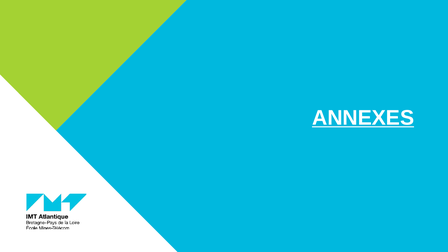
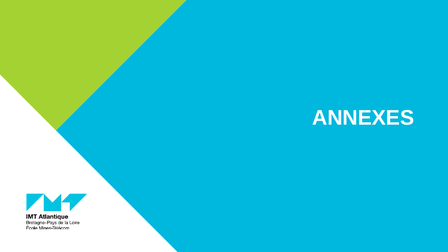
ANNEXES underline: present -> none (363, 118)
